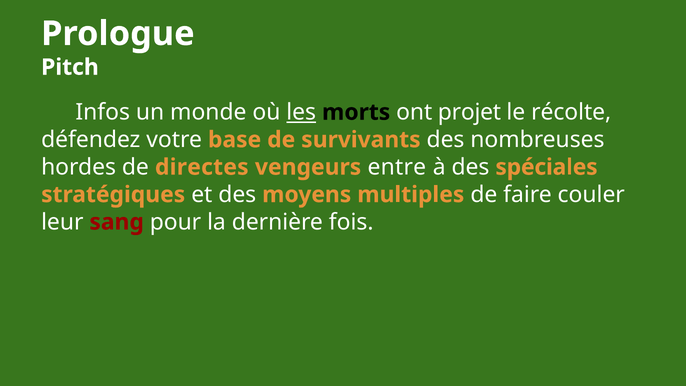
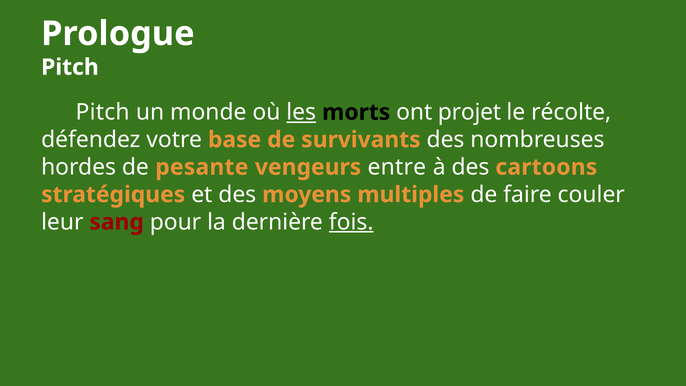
Infos: Infos -> Pitch (103, 112)
directes: directes -> pesante (202, 167)
spéciales: spéciales -> cartoons (546, 167)
fois underline: none -> present (351, 222)
